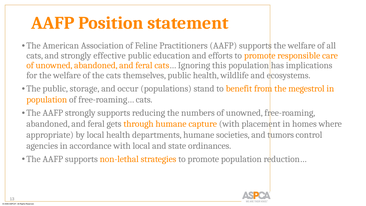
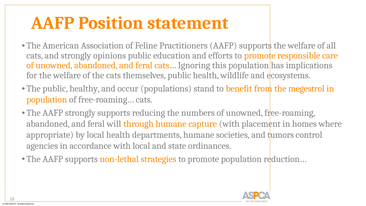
effective: effective -> opinions (110, 55)
storage: storage -> healthy (85, 89)
gets: gets -> will (114, 124)
